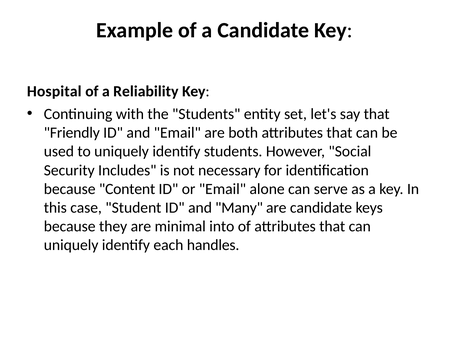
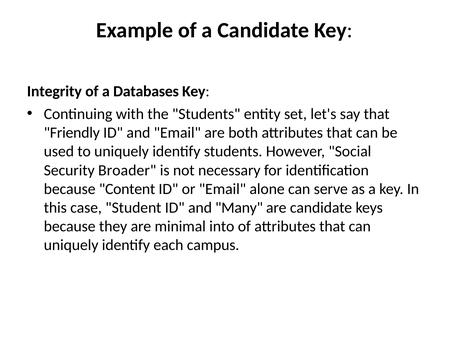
Hospital: Hospital -> Integrity (54, 91)
Reliability: Reliability -> Databases (146, 91)
Includes: Includes -> Broader (127, 170)
handles: handles -> campus (213, 245)
